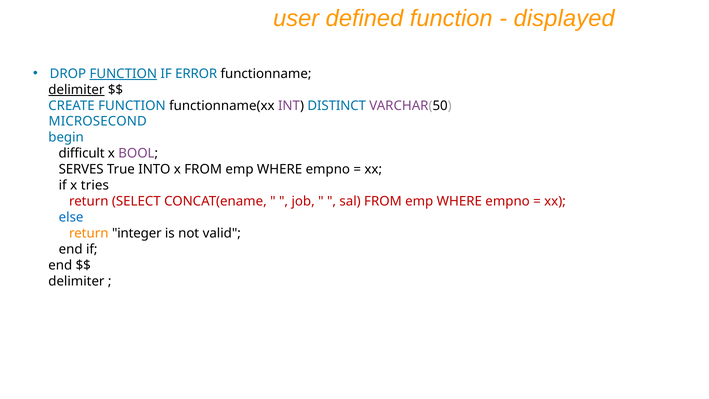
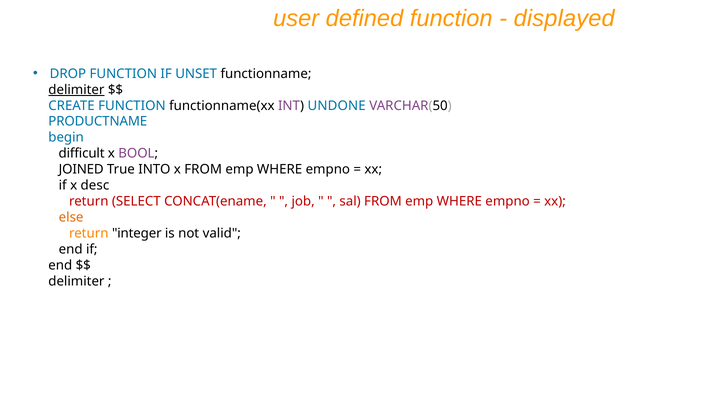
FUNCTION underline: present -> none (123, 74)
ERROR: ERROR -> UNSET (196, 74)
DISTINCT: DISTINCT -> UNDONE (337, 106)
MICROSECOND: MICROSECOND -> PRODUCTNAME (98, 122)
SERVES: SERVES -> JOINED (81, 169)
tries: tries -> desc (95, 185)
else colour: blue -> orange (71, 217)
